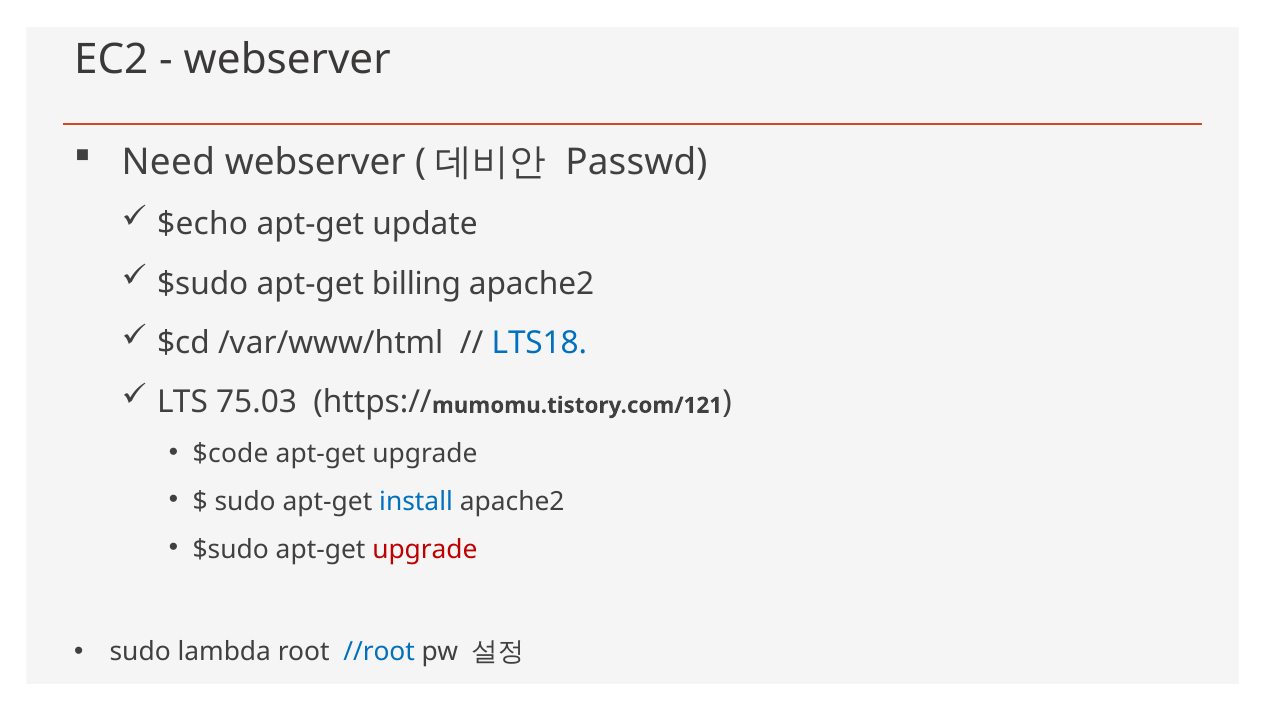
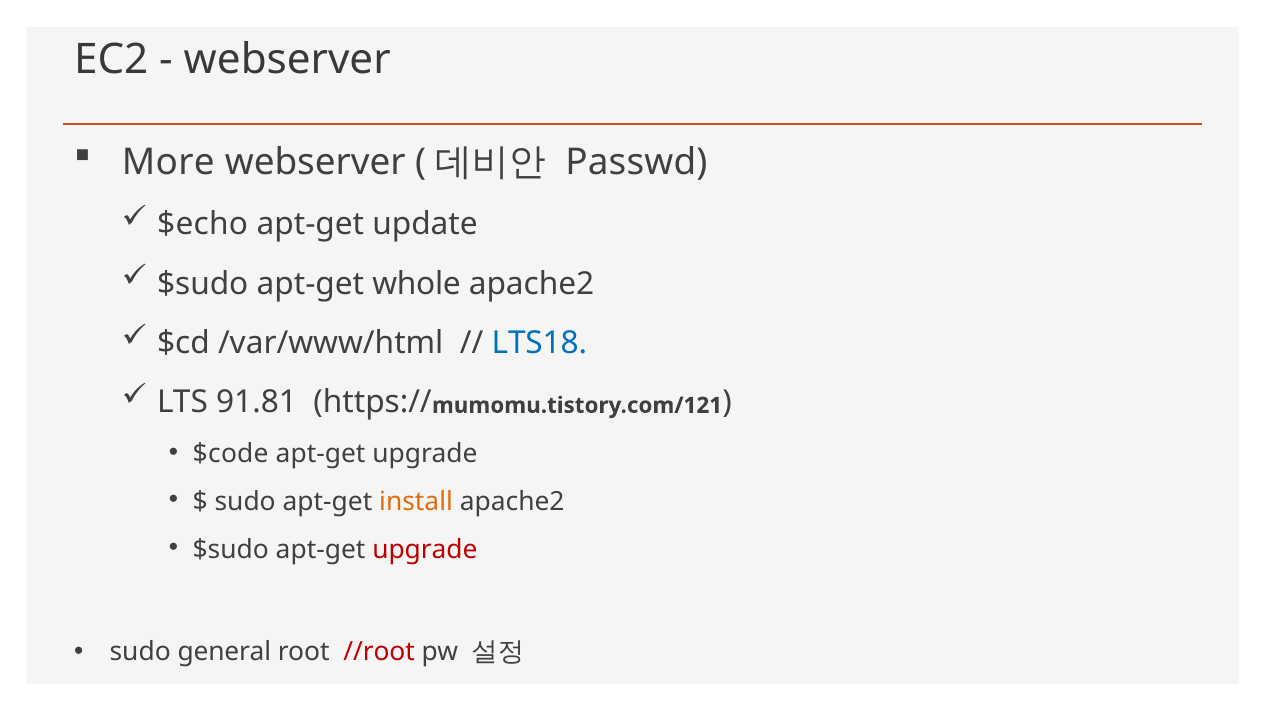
Need: Need -> More (168, 162)
billing: billing -> whole (417, 284)
75.03: 75.03 -> 91.81 (257, 403)
install colour: blue -> orange (416, 503)
lambda: lambda -> general (224, 653)
//root colour: blue -> red (379, 653)
